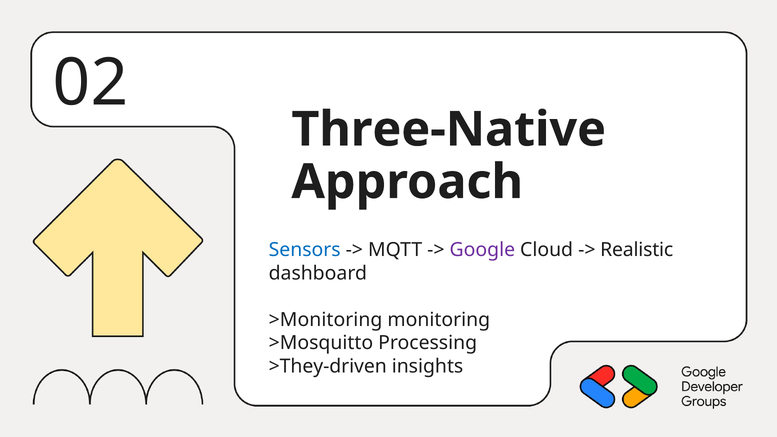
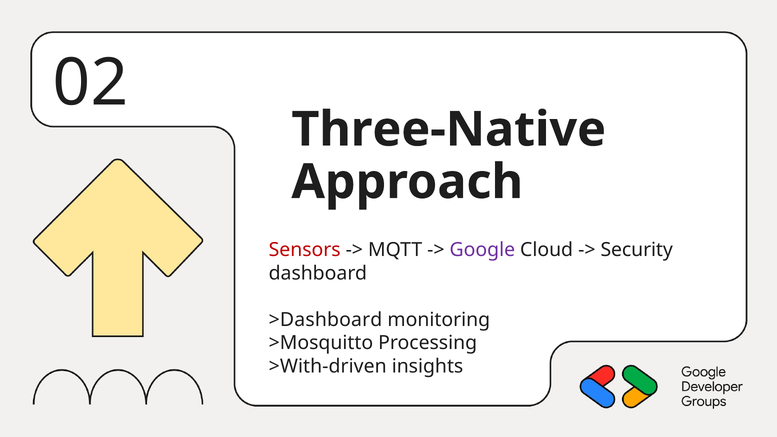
Sensors colour: blue -> red (305, 250)
Realistic: Realistic -> Security (637, 250)
>Monitoring: >Monitoring -> >Dashboard (326, 320)
>They-driven: >They-driven -> >With-driven (328, 366)
